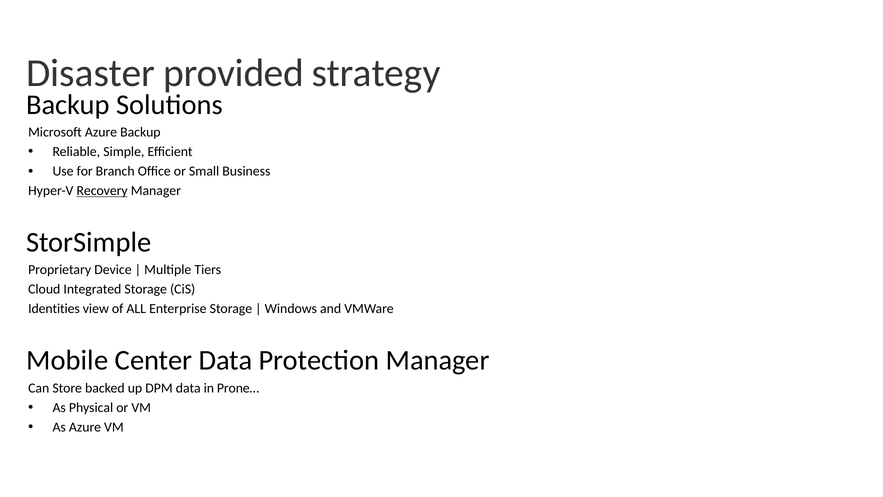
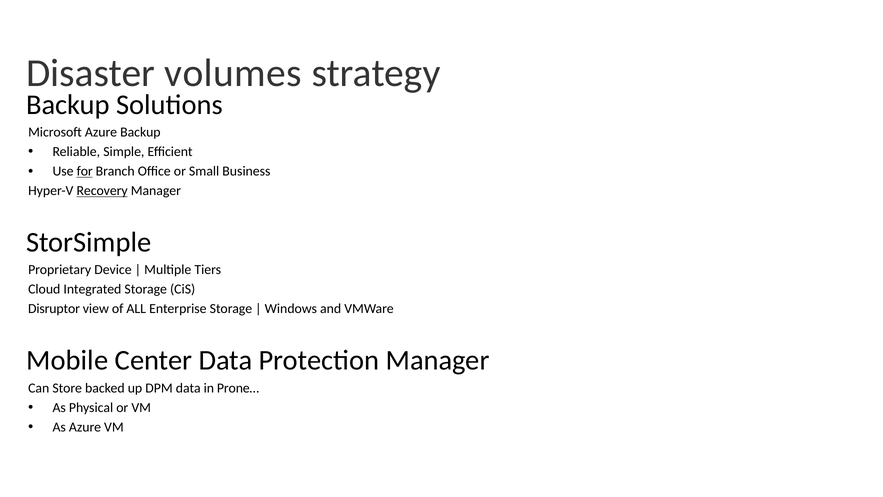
provided: provided -> volumes (233, 73)
for underline: none -> present (85, 171)
Identities: Identities -> Disruptor (54, 309)
